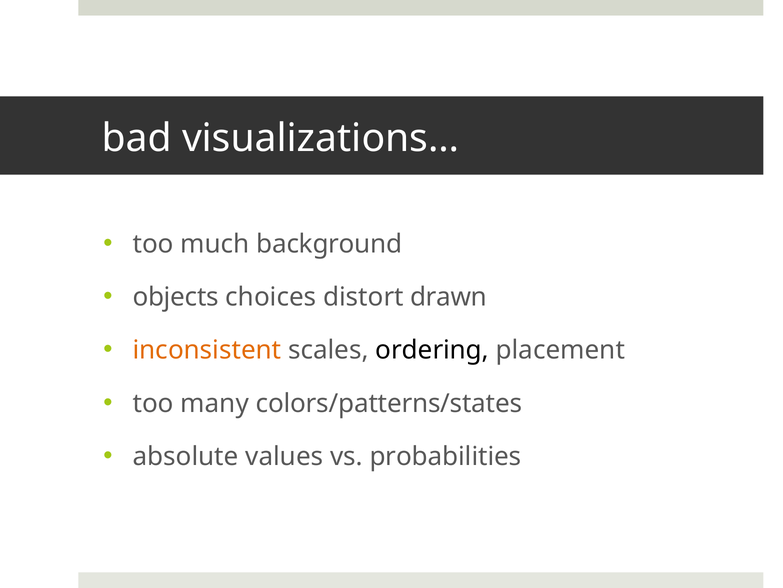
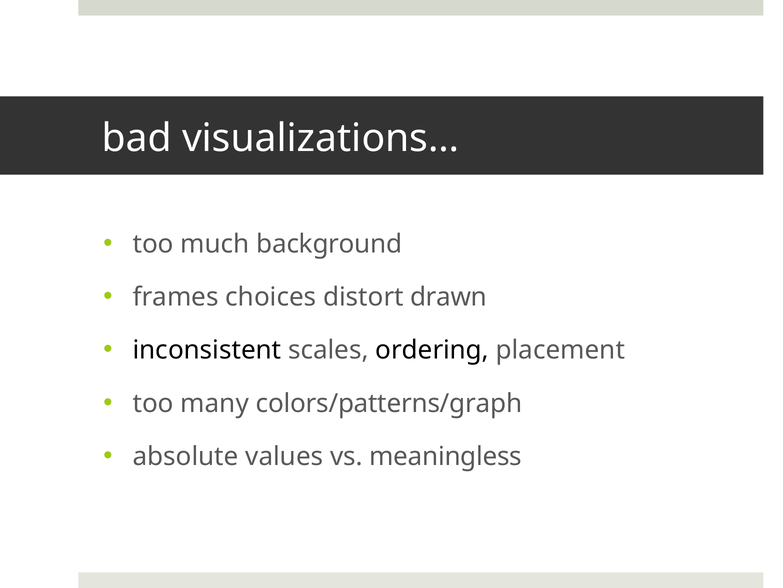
objects: objects -> frames (176, 297)
inconsistent colour: orange -> black (207, 350)
colors/patterns/states: colors/patterns/states -> colors/patterns/graph (389, 403)
probabilities: probabilities -> meaningless (446, 456)
